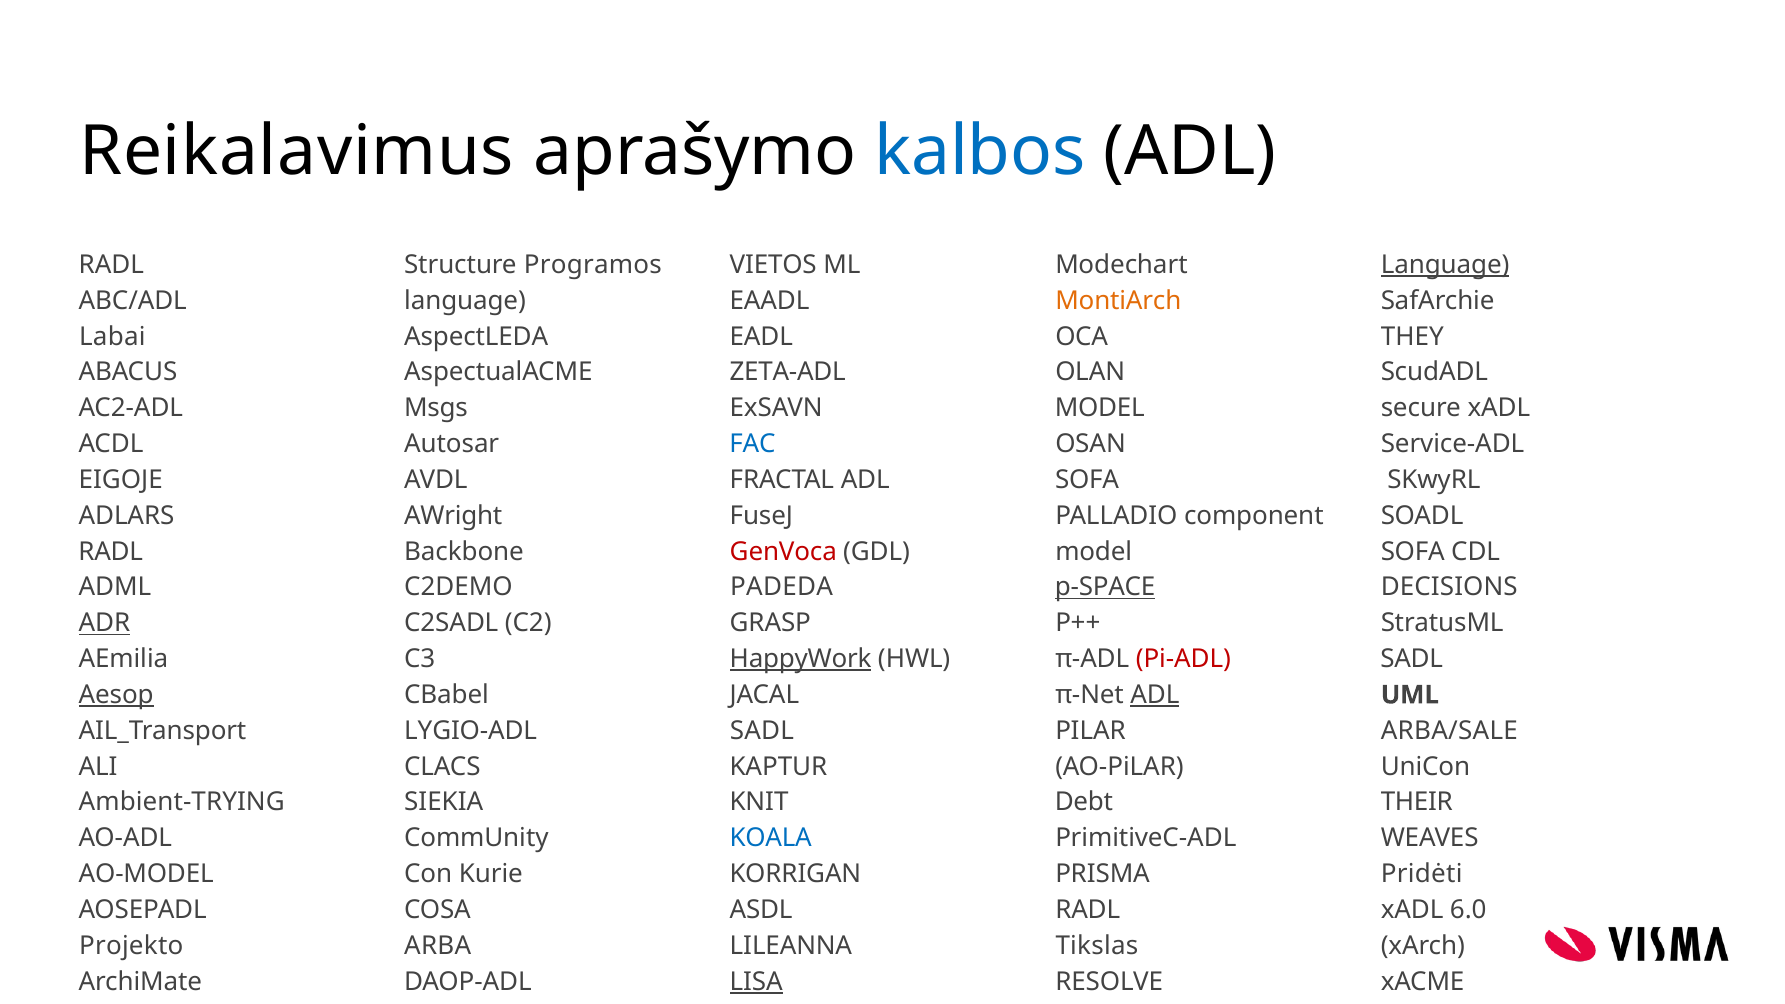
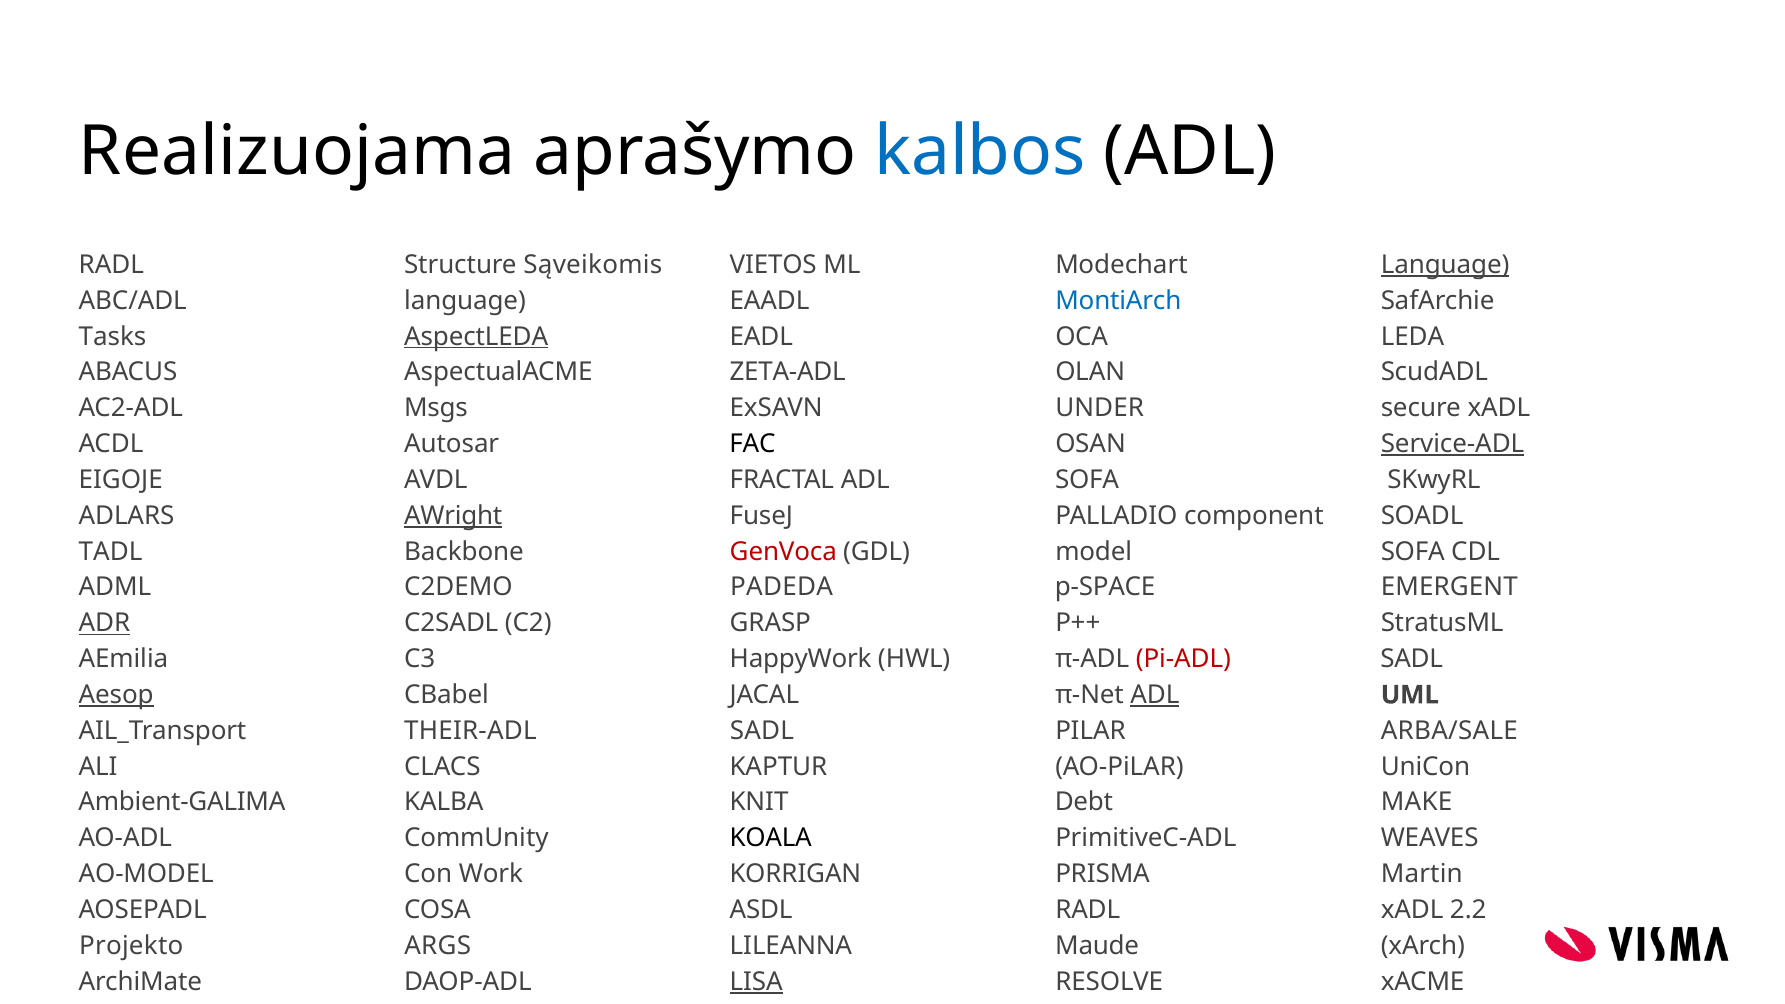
Reikalavimus: Reikalavimus -> Realizuojama (297, 151)
Programos: Programos -> Sąveikomis (593, 265)
MontiArch colour: orange -> blue (1118, 301)
Labai: Labai -> Tasks (113, 337)
AspectLEDA underline: none -> present (476, 337)
THEY: THEY -> LEDA (1412, 337)
MODEL: MODEL -> UNDER (1100, 408)
FAC colour: blue -> black (753, 444)
Service-ADL underline: none -> present (1453, 444)
AWright underline: none -> present (453, 516)
RADL: RADL -> TADL (111, 552)
p-SPACE underline: present -> none (1105, 587)
DECISIONS: DECISIONS -> EMERGENT (1449, 587)
HappyWork underline: present -> none (801, 659)
LYGIO-ADL: LYGIO-ADL -> THEIR-ADL (470, 731)
Ambient-TRYING: Ambient-TRYING -> Ambient-GALIMA (182, 802)
SIEKIA: SIEKIA -> KALBA (444, 802)
THEIR: THEIR -> MAKE (1417, 802)
KOALA colour: blue -> black (771, 838)
Kurie: Kurie -> Work (491, 874)
Pridėti: Pridėti -> Martin (1422, 874)
6.0: 6.0 -> 2.2 (1468, 910)
ARBA: ARBA -> ARGS (438, 946)
Tikslas: Tikslas -> Maude (1097, 946)
